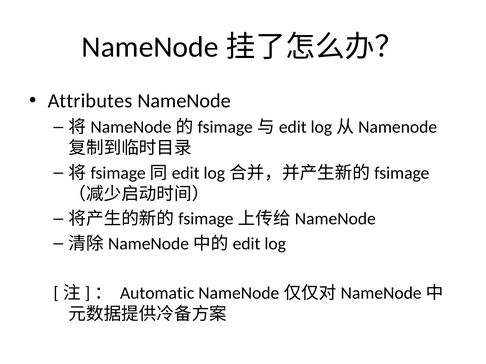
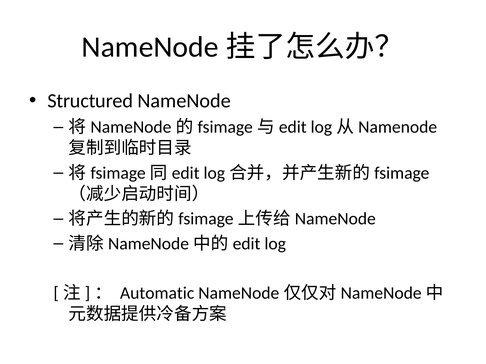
Attributes: Attributes -> Structured (90, 101)
